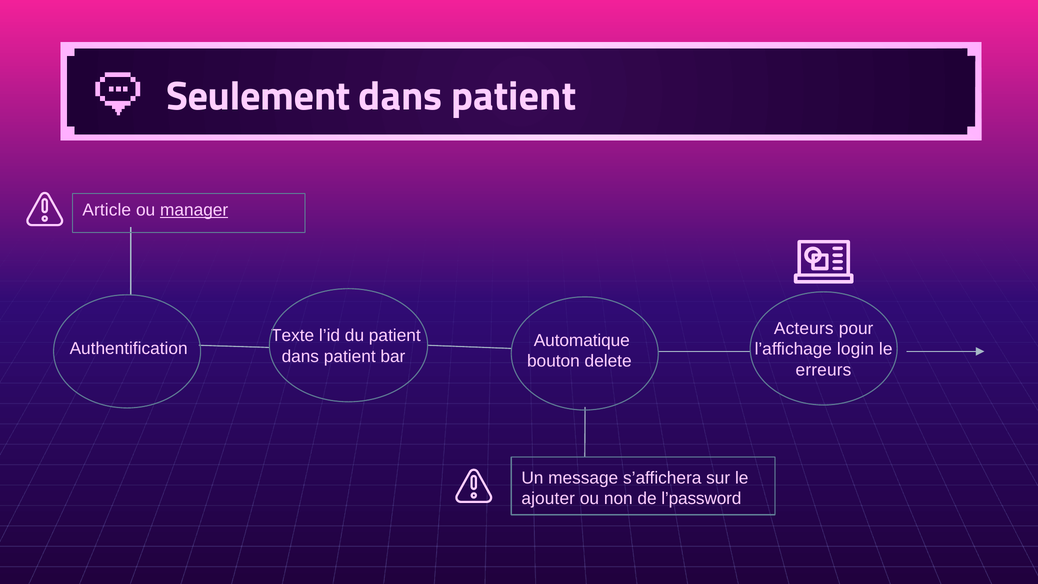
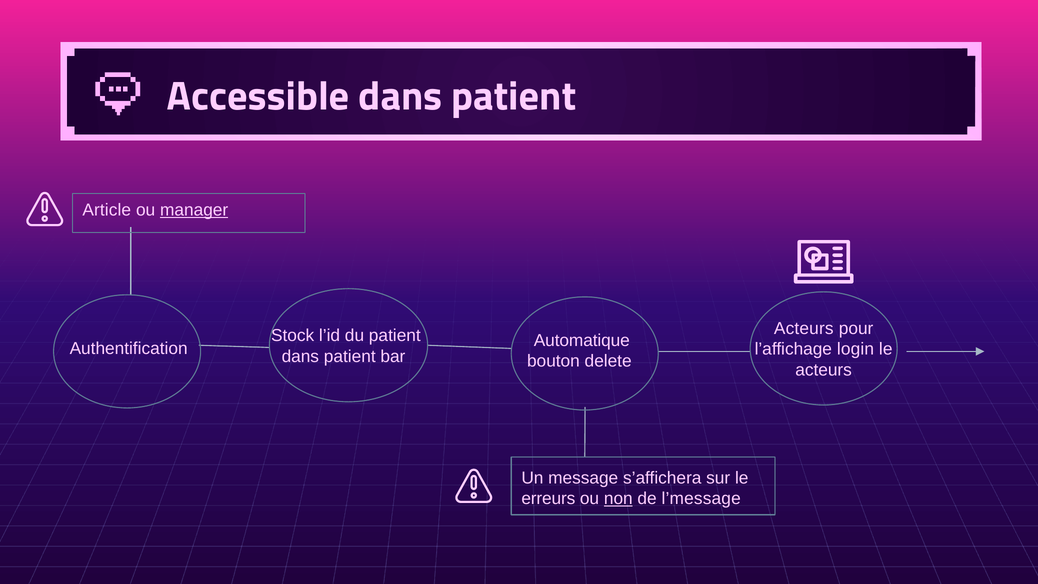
Seulement: Seulement -> Accessible (258, 97)
Texte: Texte -> Stock (293, 336)
erreurs: erreurs -> acteurs (824, 370)
ajouter: ajouter -> erreurs (548, 499)
non underline: none -> present (618, 499)
l’password: l’password -> l’message (701, 499)
